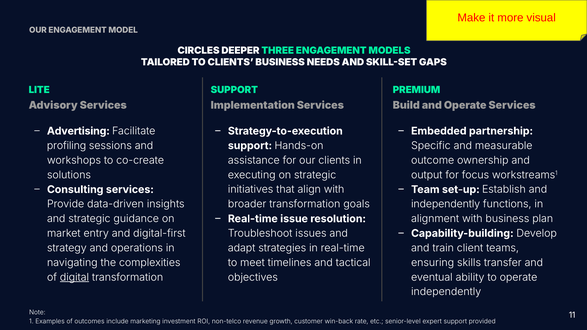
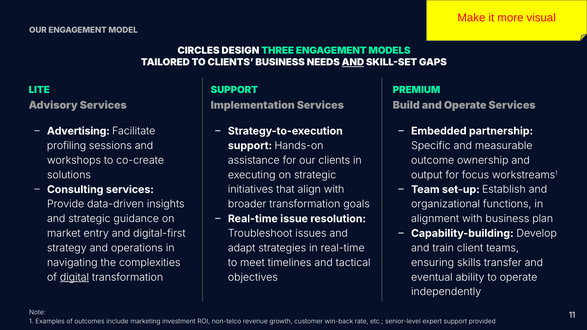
DEEPER: DEEPER -> DESIGN (240, 51)
AND underline: none -> present (353, 62)
independently: independently -> organizational (446, 204)
